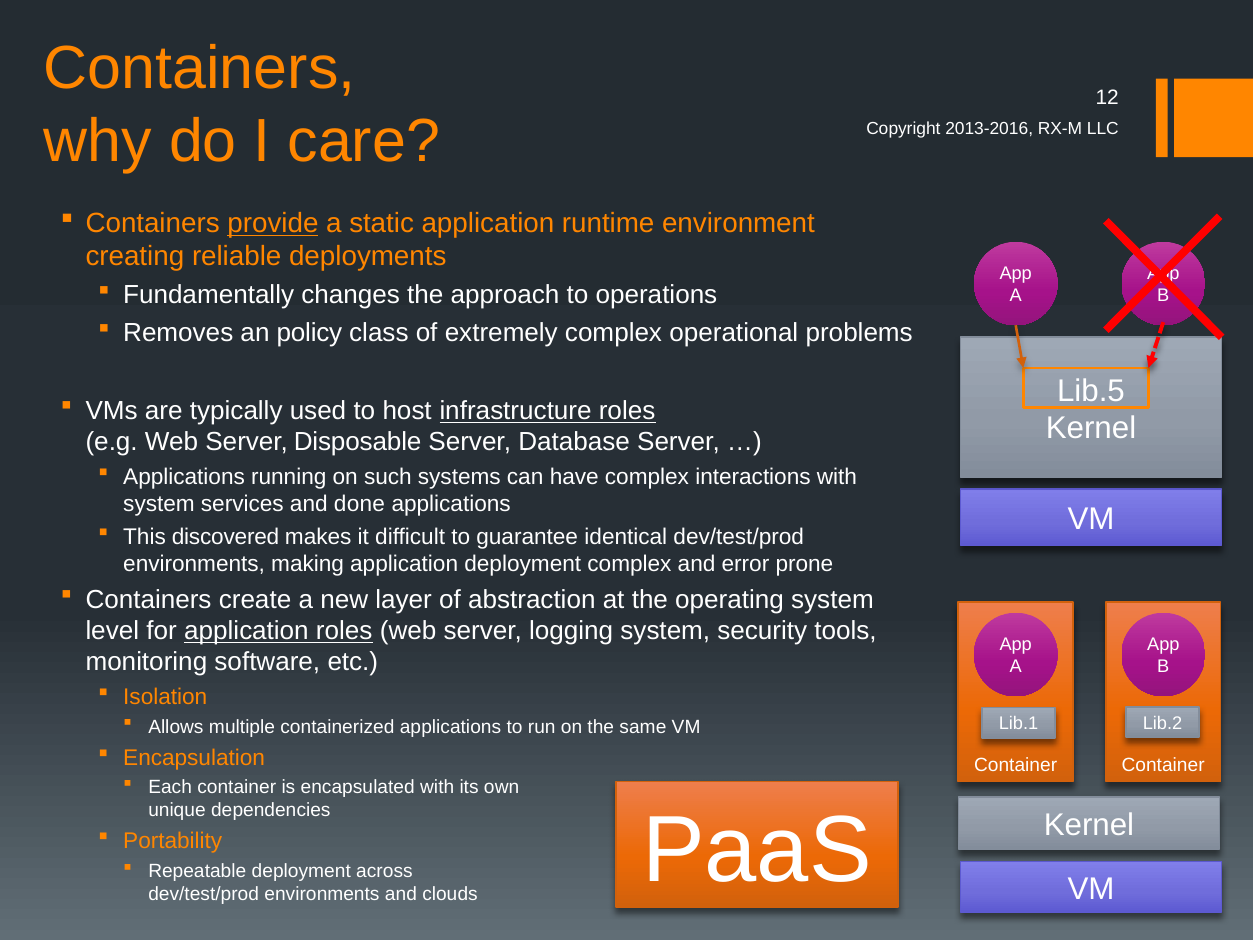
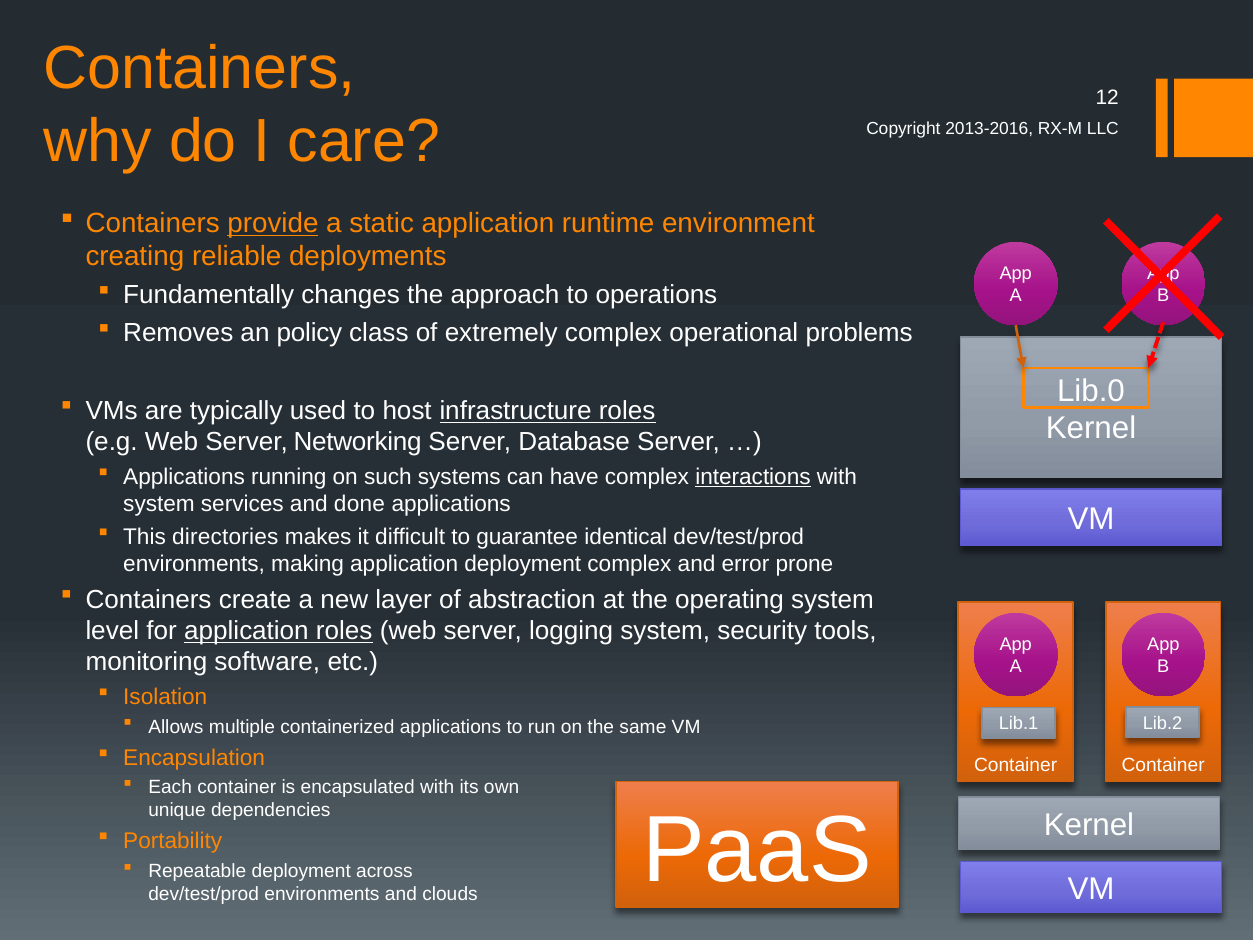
Lib.5: Lib.5 -> Lib.0 (1091, 391)
Disposable: Disposable -> Networking (358, 442)
interactions underline: none -> present (753, 477)
discovered: discovered -> directories (225, 537)
